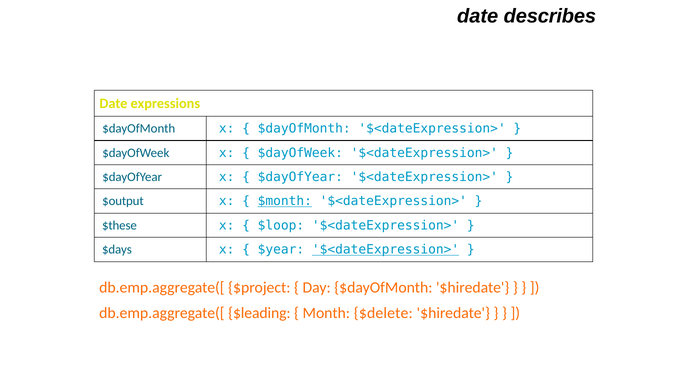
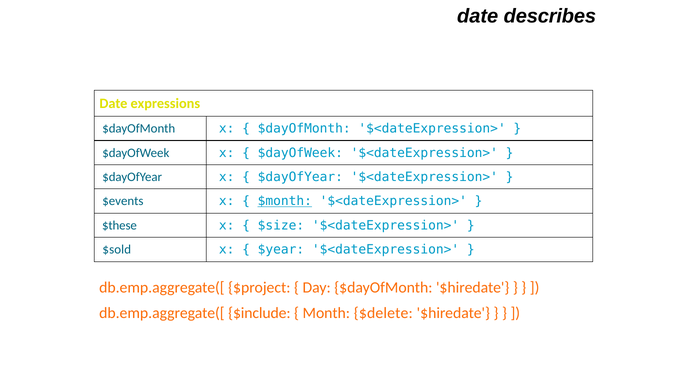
$output: $output -> $events (123, 201)
$loop: $loop -> $size (281, 226)
$days: $days -> $sold (117, 250)
$<dateExpression> underline: present -> none (386, 250)
$leading: $leading -> $include (259, 314)
